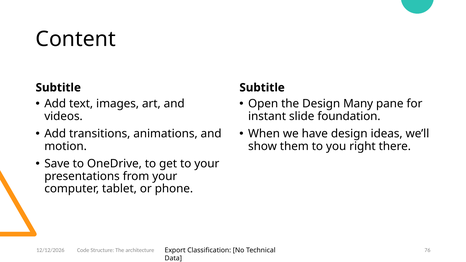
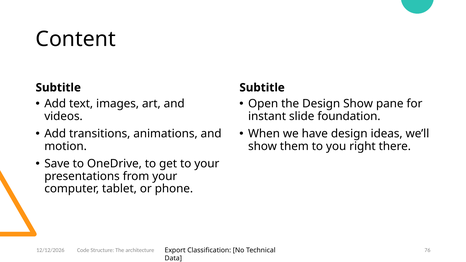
Design Many: Many -> Show (358, 104)
